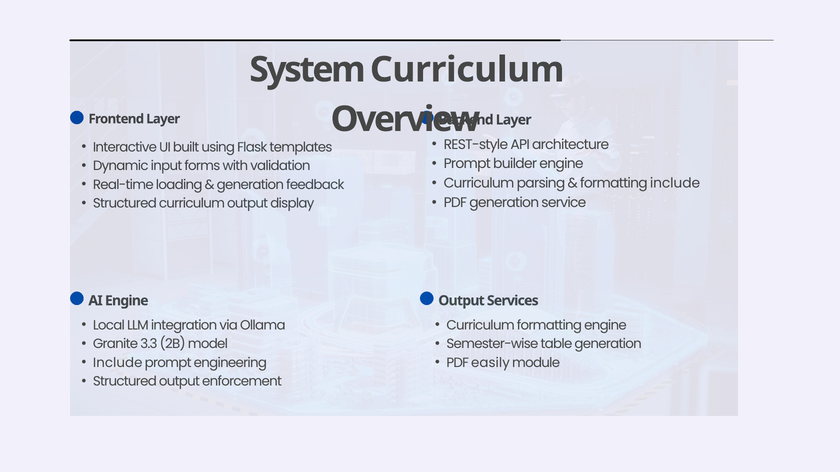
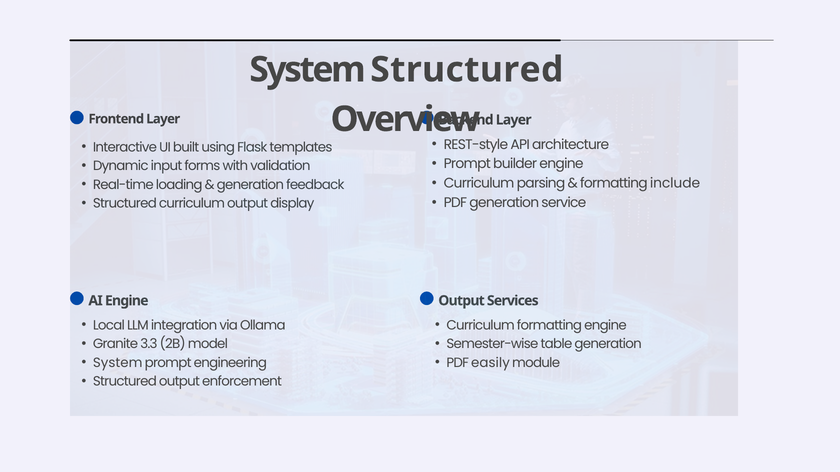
System Curriculum: Curriculum -> Structured (467, 70)
Include: Include -> System (118, 363)
